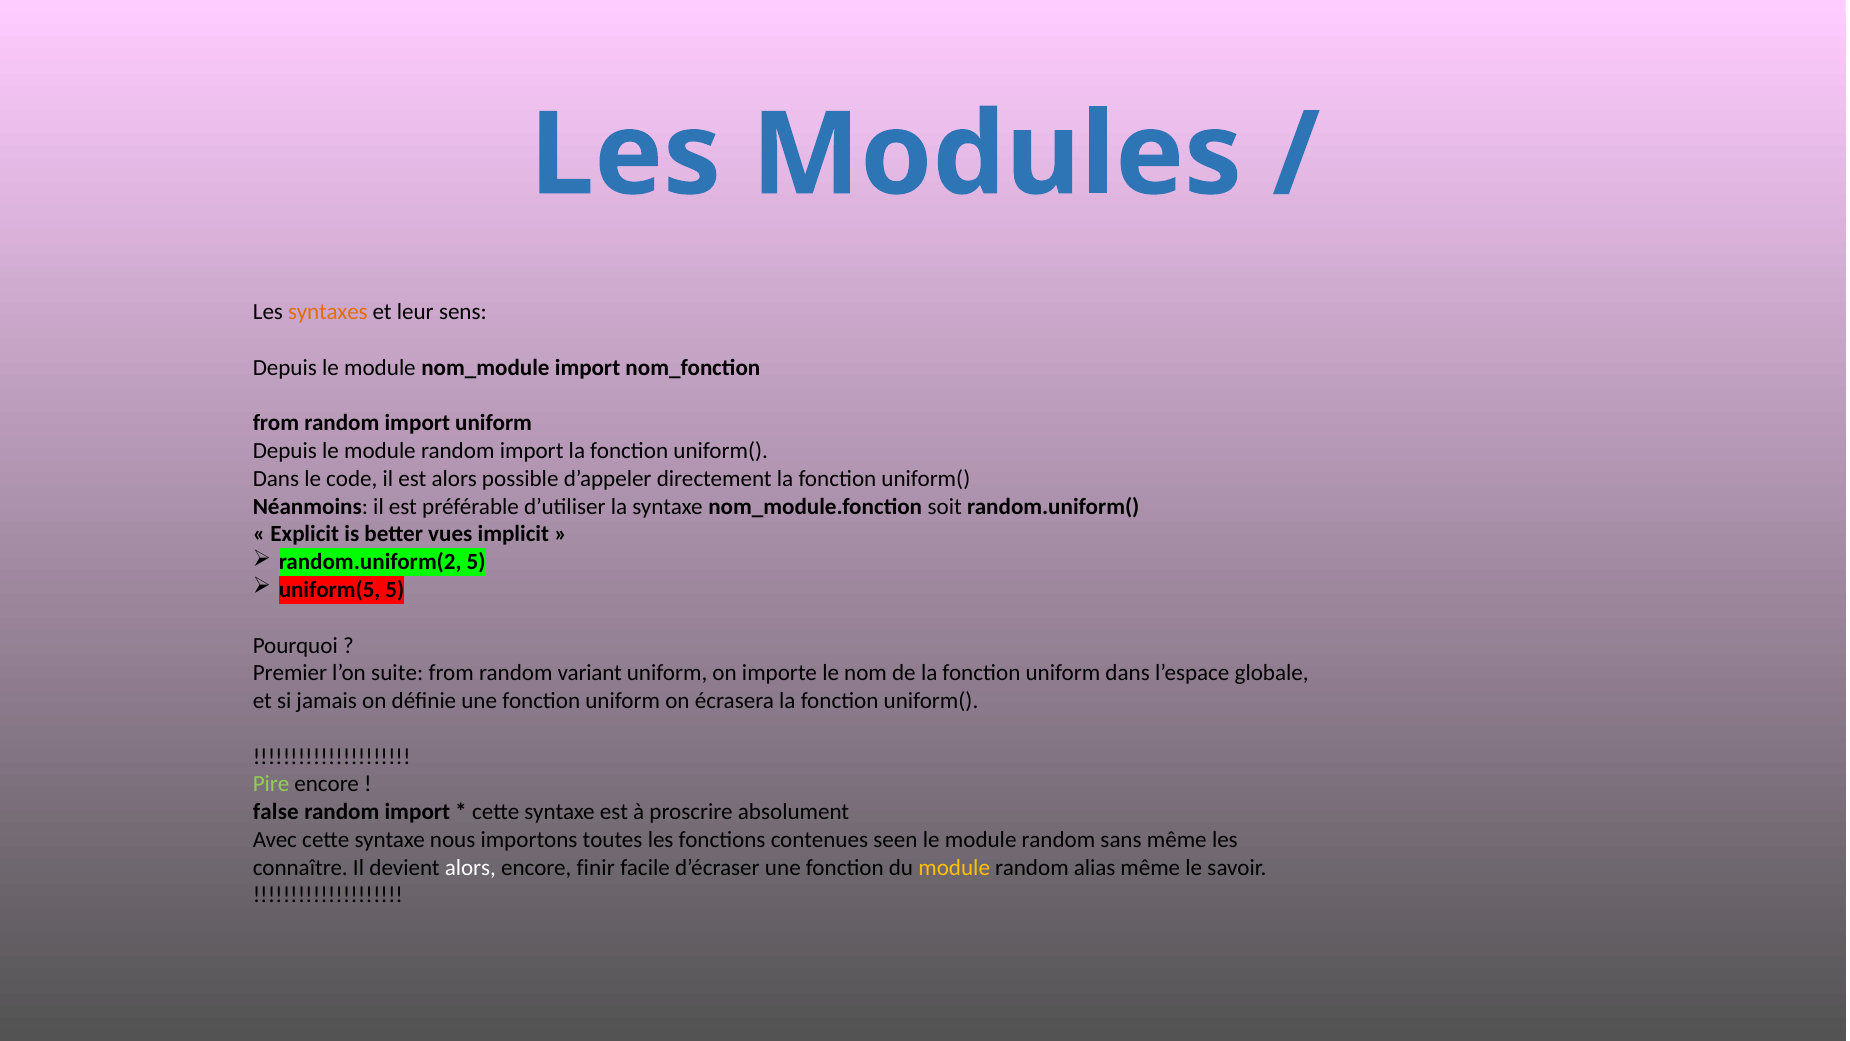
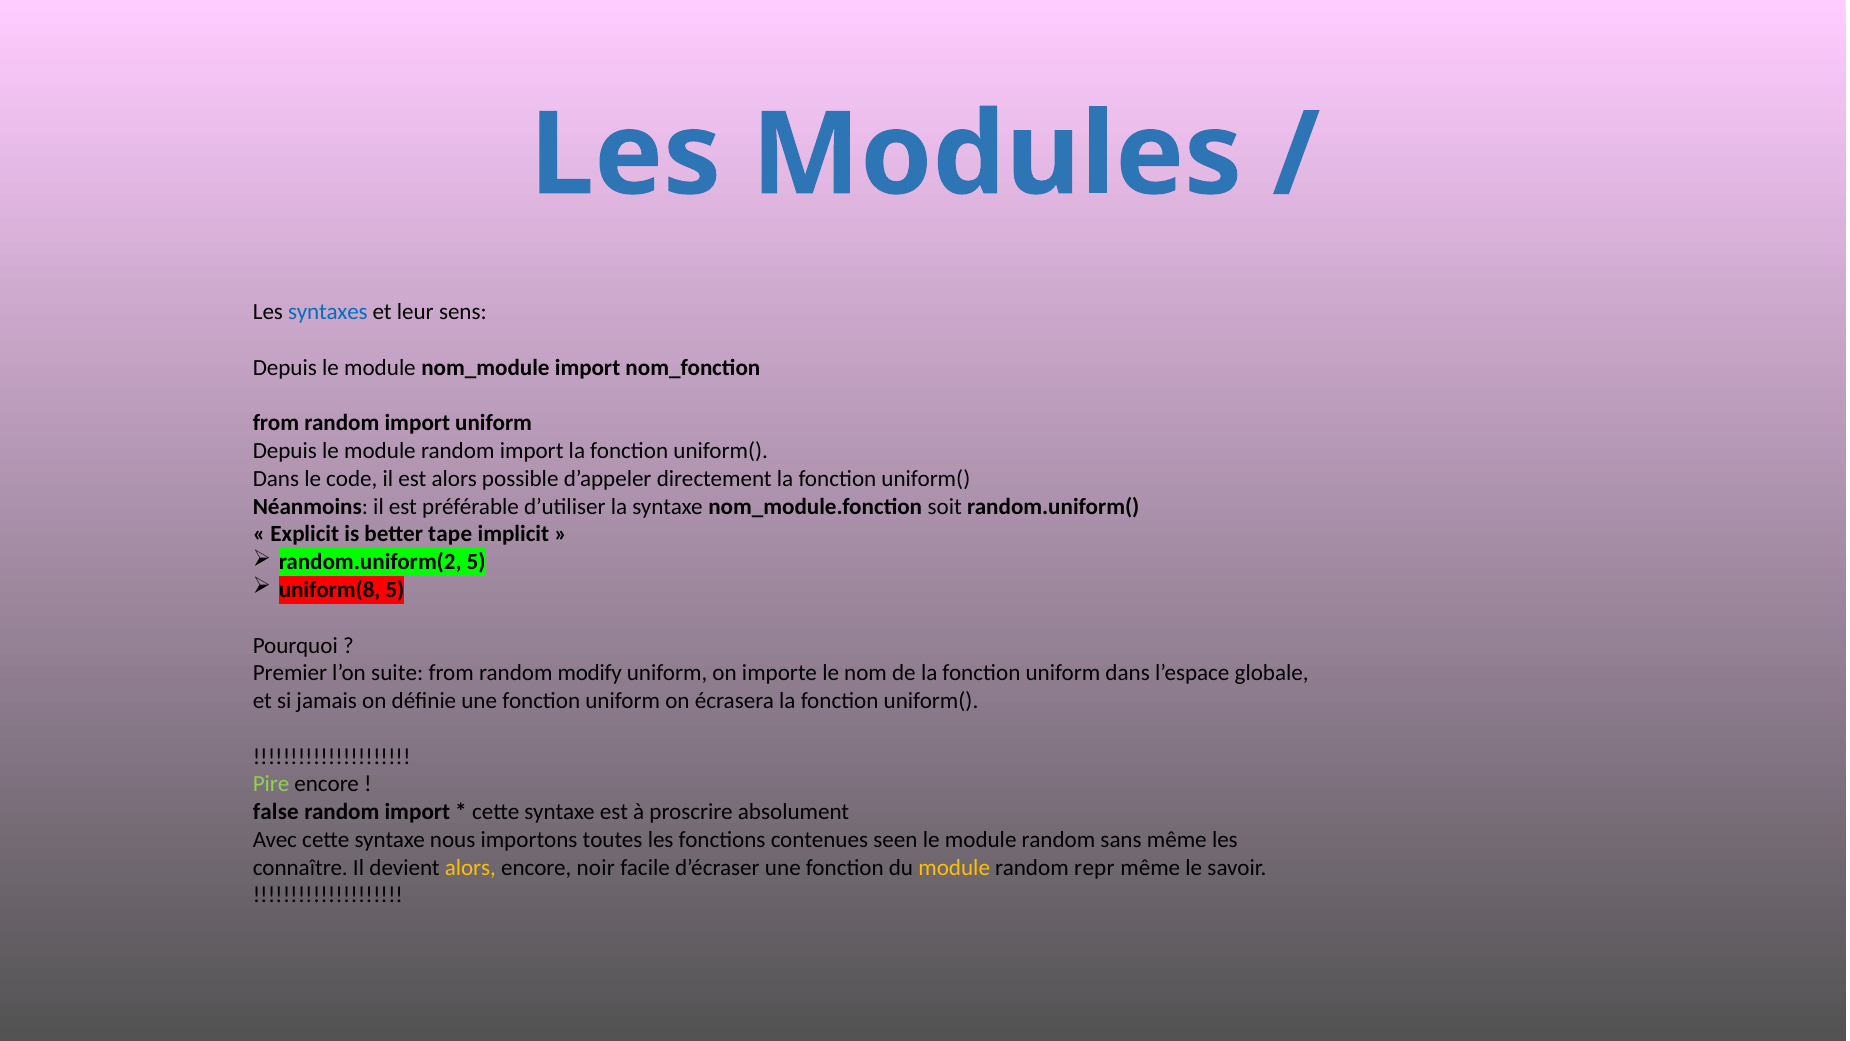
syntaxes colour: orange -> blue (328, 312)
vues: vues -> tape (450, 534)
uniform(5: uniform(5 -> uniform(8 (330, 590)
variant: variant -> modify (590, 673)
alors colour: white -> yellow (470, 867)
finir: finir -> noir (596, 867)
alias: alias -> repr (1094, 867)
